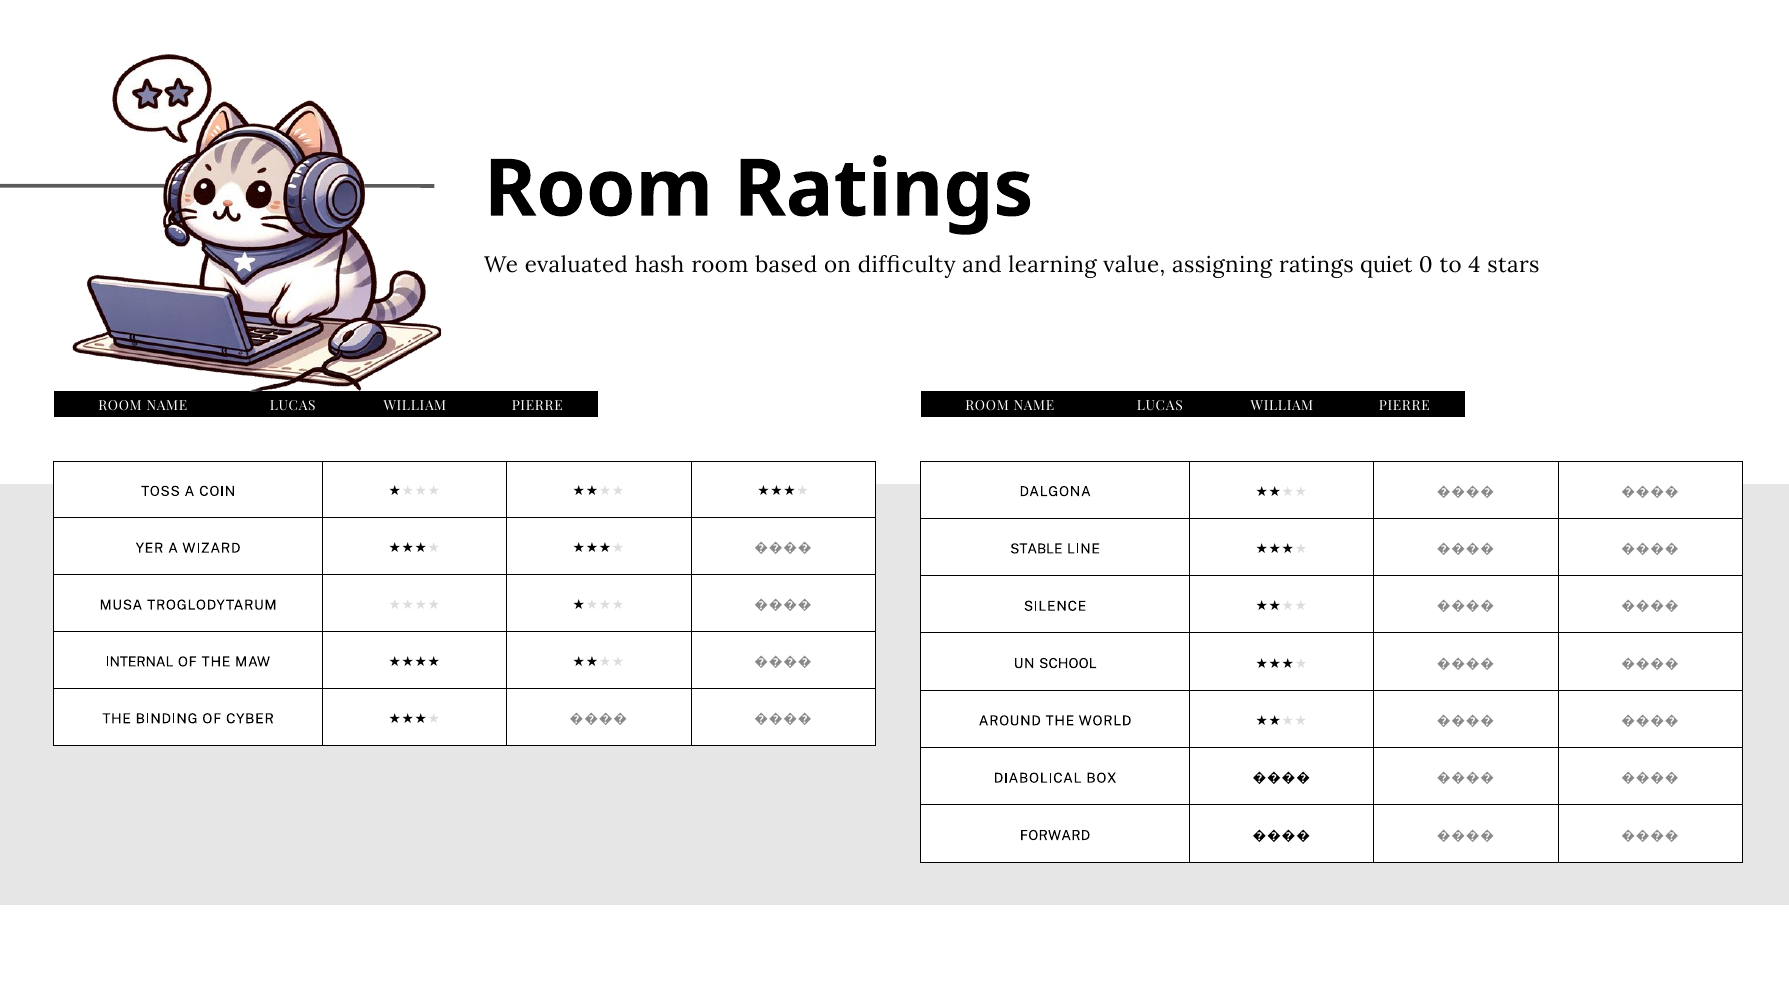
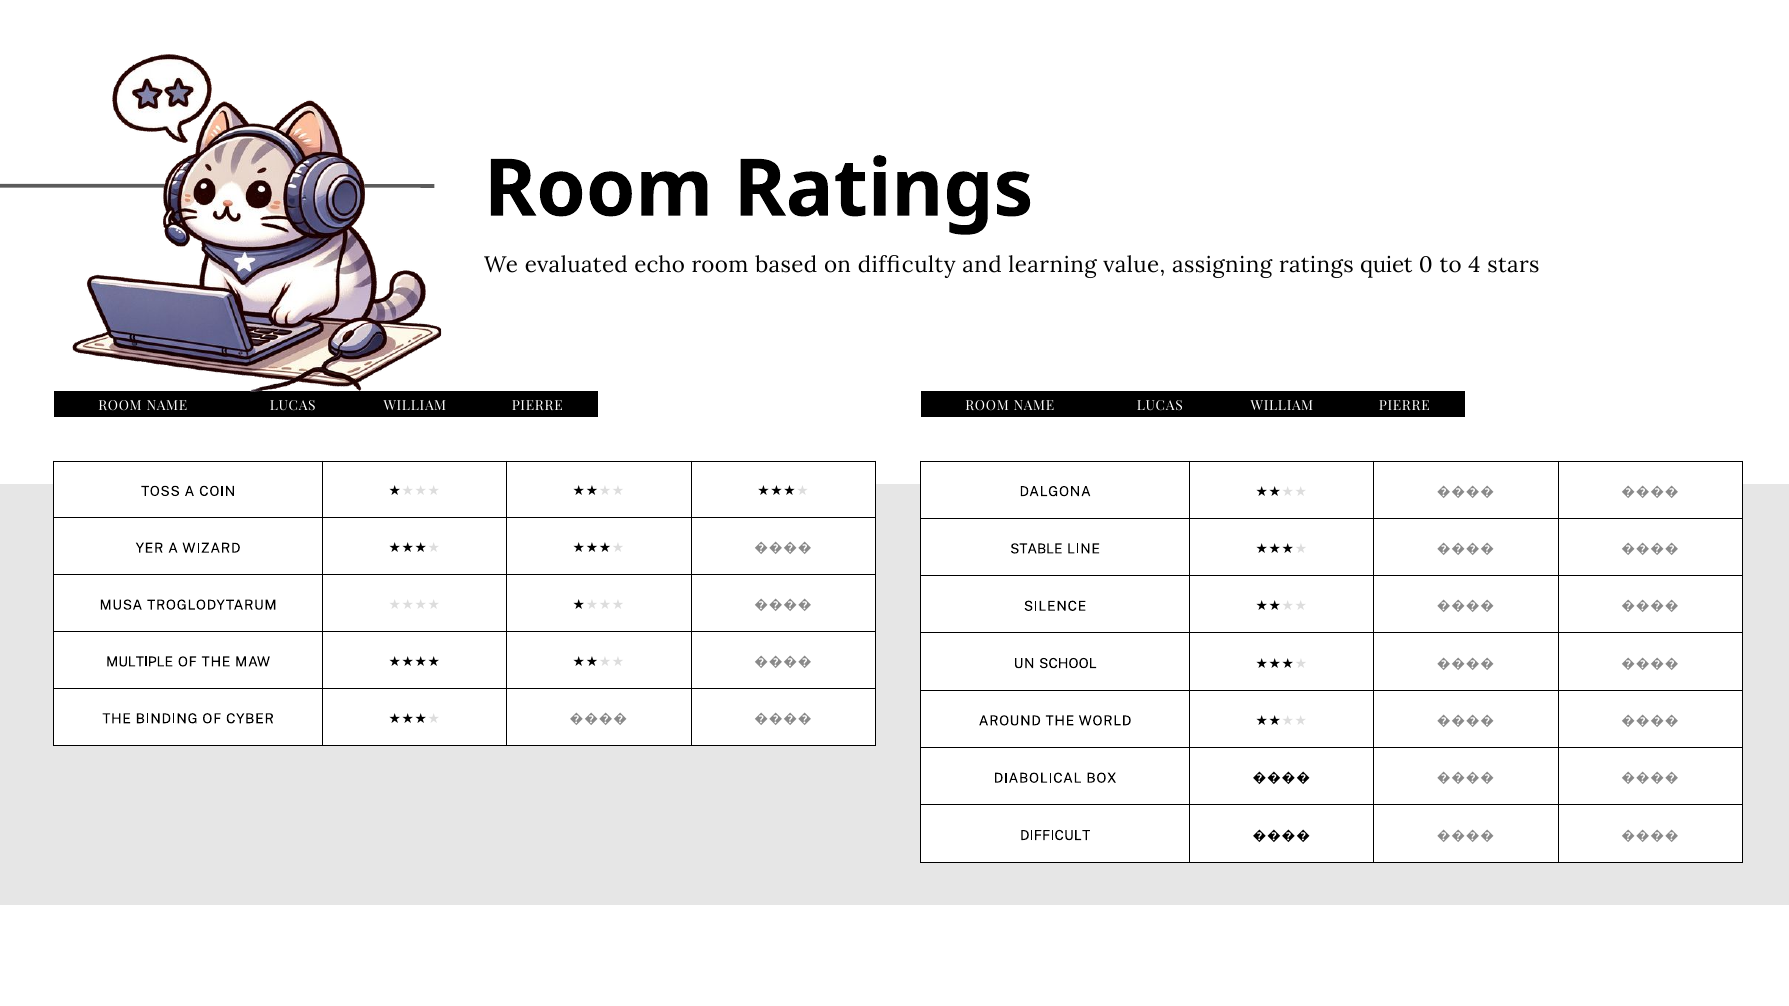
hash: hash -> echo (660, 266)
INTERNAL: INTERNAL -> MULTIPLE (140, 662)
FORWARD: FORWARD -> DIFFICULT (1055, 836)
